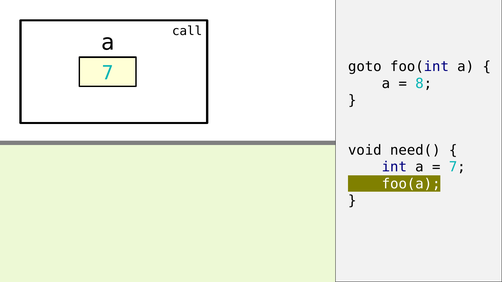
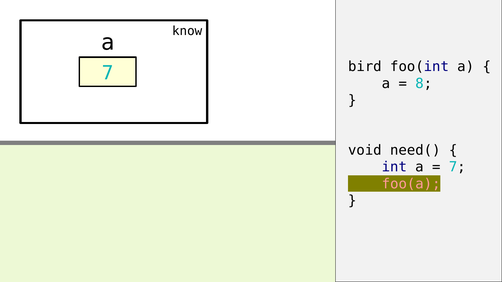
call: call -> know (187, 31)
goto: goto -> bird (365, 67)
foo(a colour: white -> pink (411, 184)
